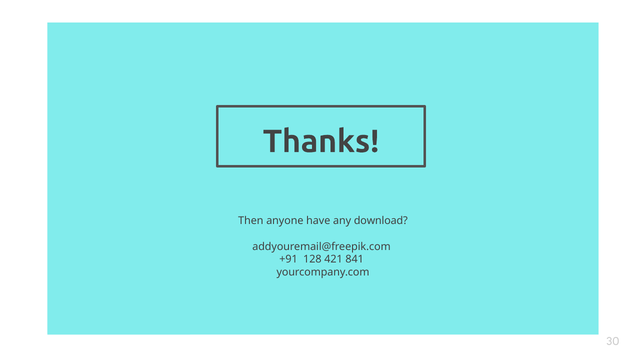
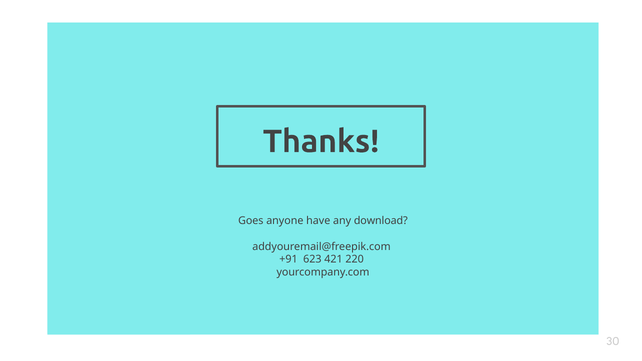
Then: Then -> Goes (251, 221)
128: 128 -> 623 (312, 259)
841: 841 -> 220 (355, 259)
